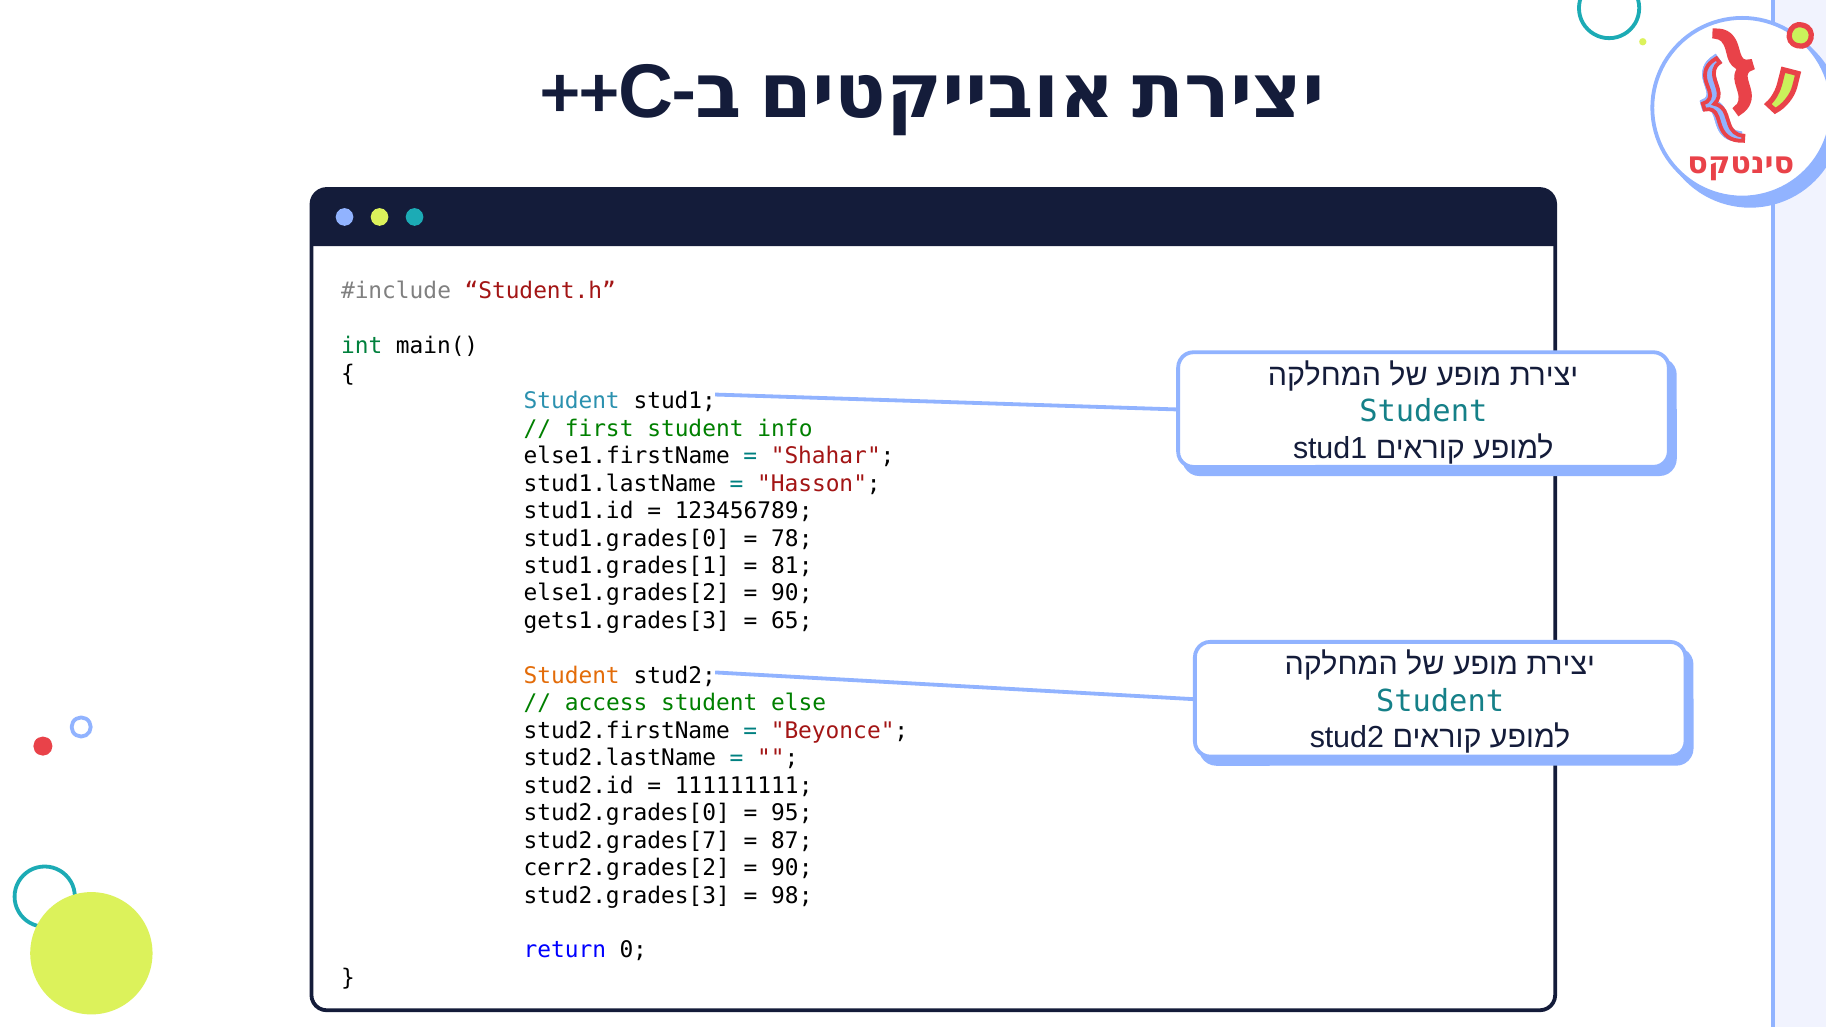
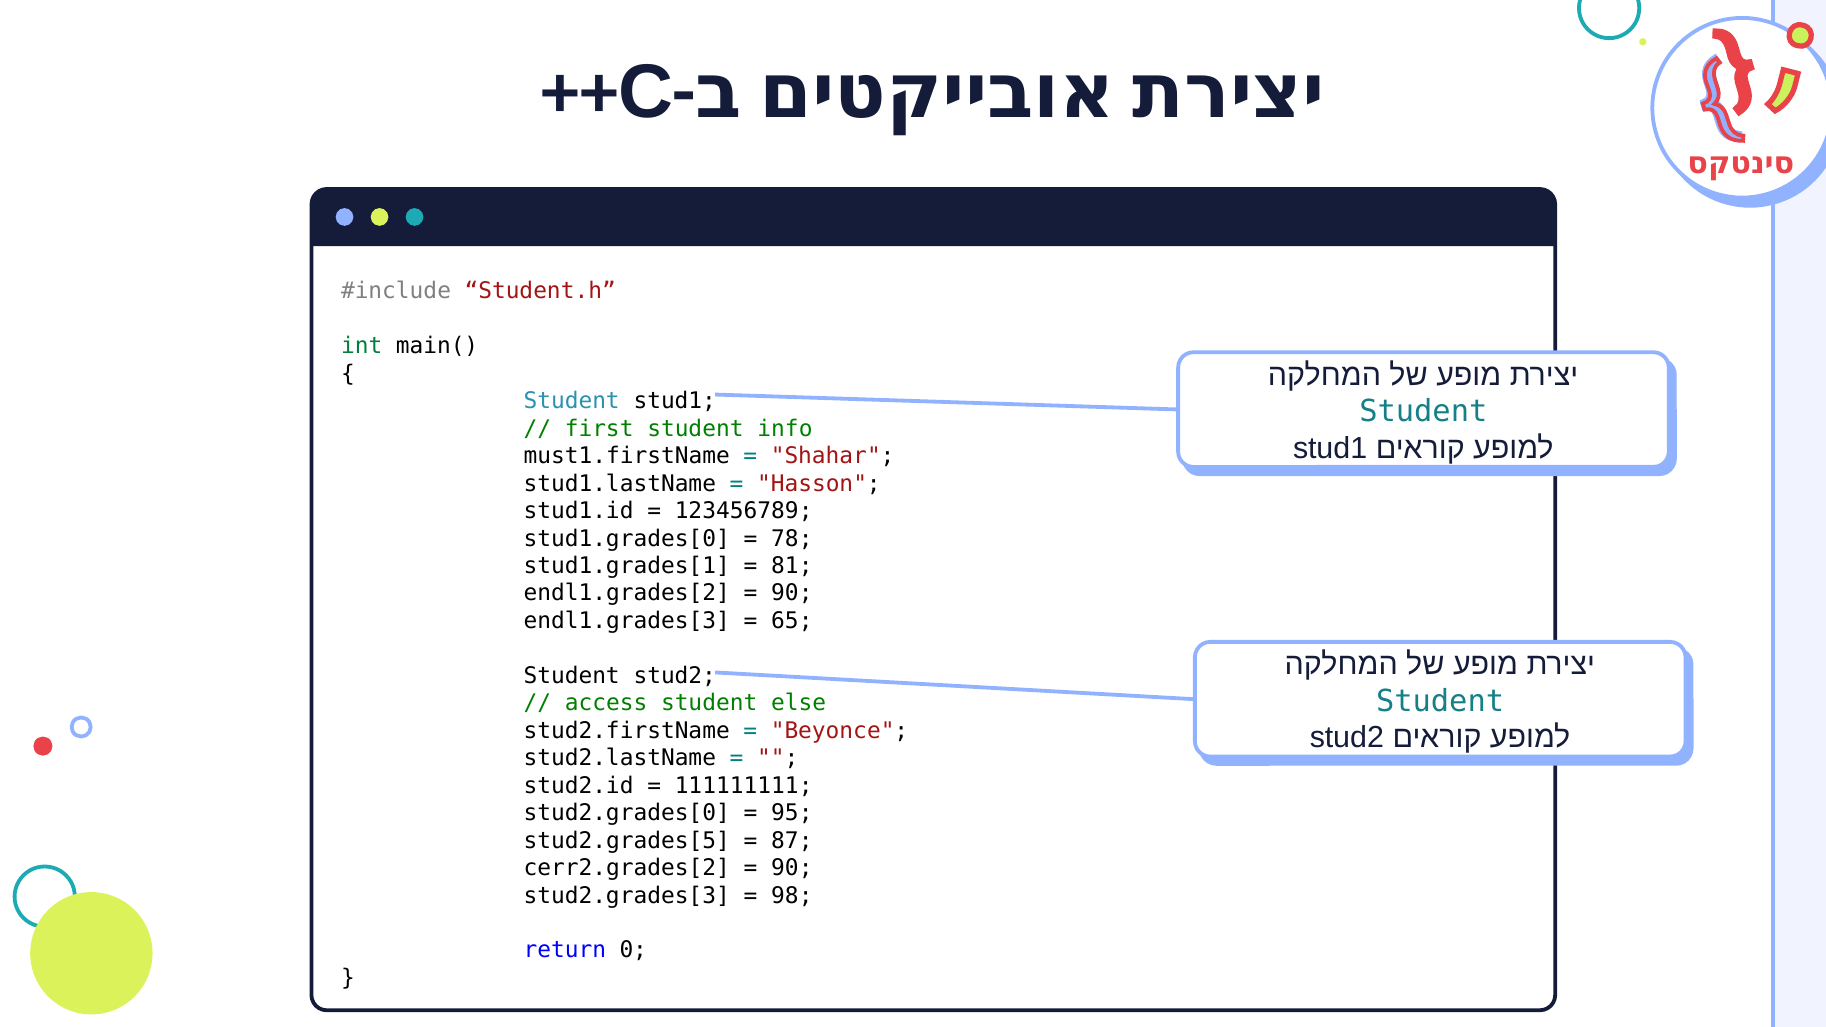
else1.firstName: else1.firstName -> must1.firstName (627, 456)
else1.grades[2: else1.grades[2 -> endl1.grades[2 (627, 594)
gets1.grades[3: gets1.grades[3 -> endl1.grades[3 (627, 621)
Student colour: orange -> black (572, 676)
stud2.grades[7: stud2.grades[7 -> stud2.grades[5 (627, 841)
